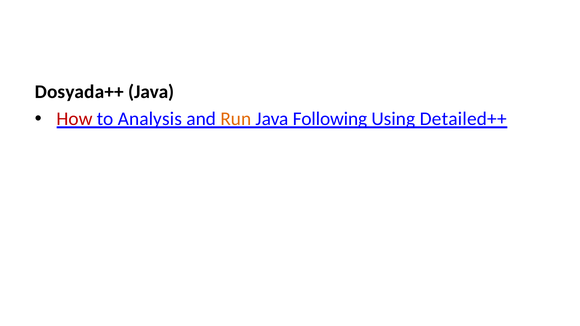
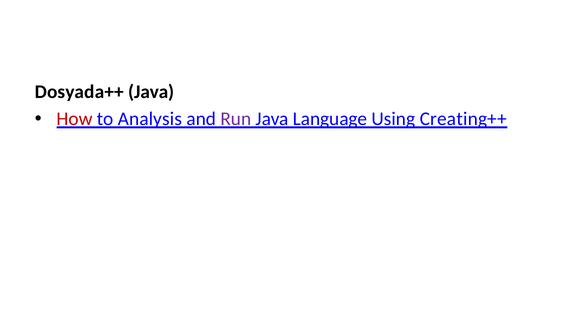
Run colour: orange -> purple (236, 119)
Following: Following -> Language (330, 119)
Detailed++: Detailed++ -> Creating++ (463, 119)
